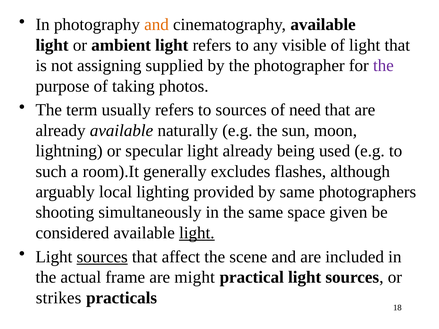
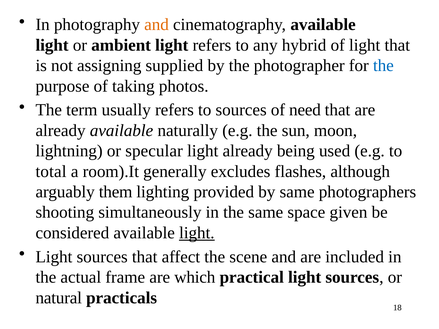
visible: visible -> hybrid (304, 45)
the colour: purple -> blue (383, 66)
such: such -> total (51, 172)
local: local -> them (116, 192)
sources underline: present -> none (102, 257)
might: might -> which (195, 277)
strikes: strikes -> natural (59, 298)
